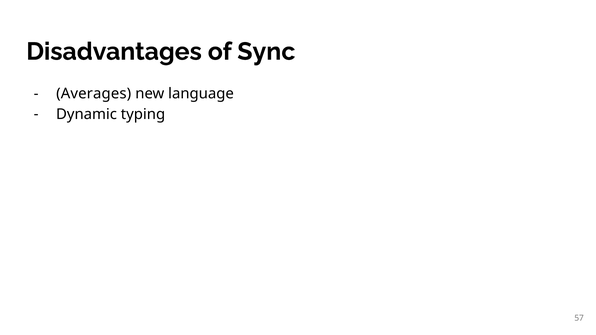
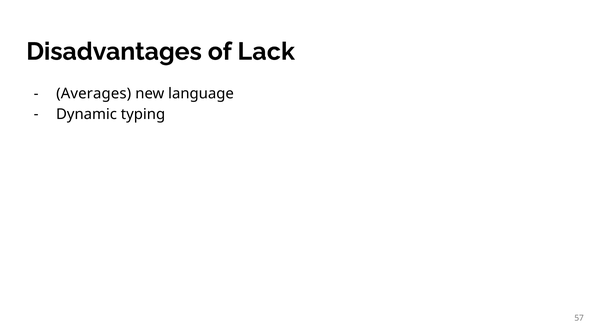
Sync: Sync -> Lack (266, 52)
